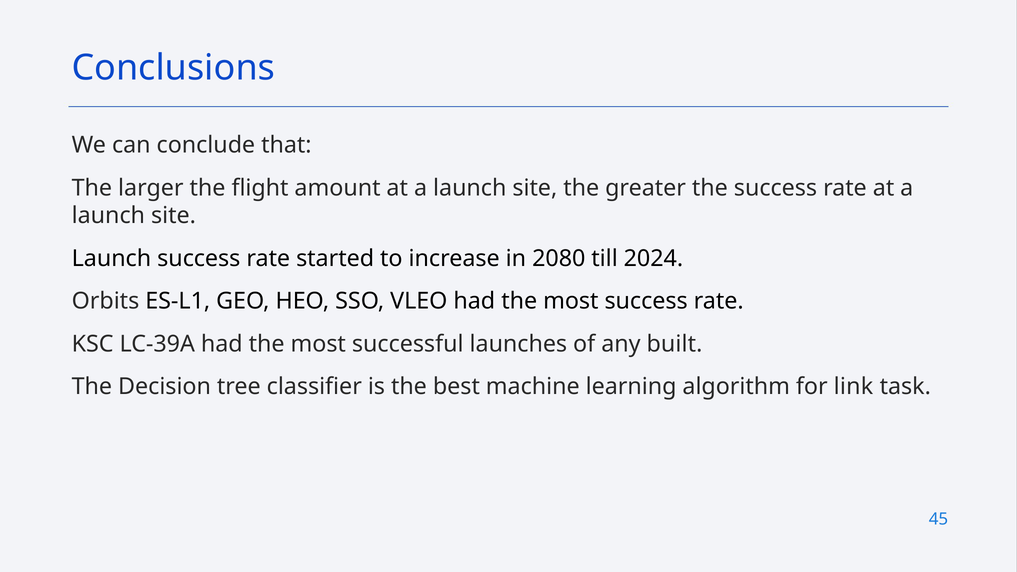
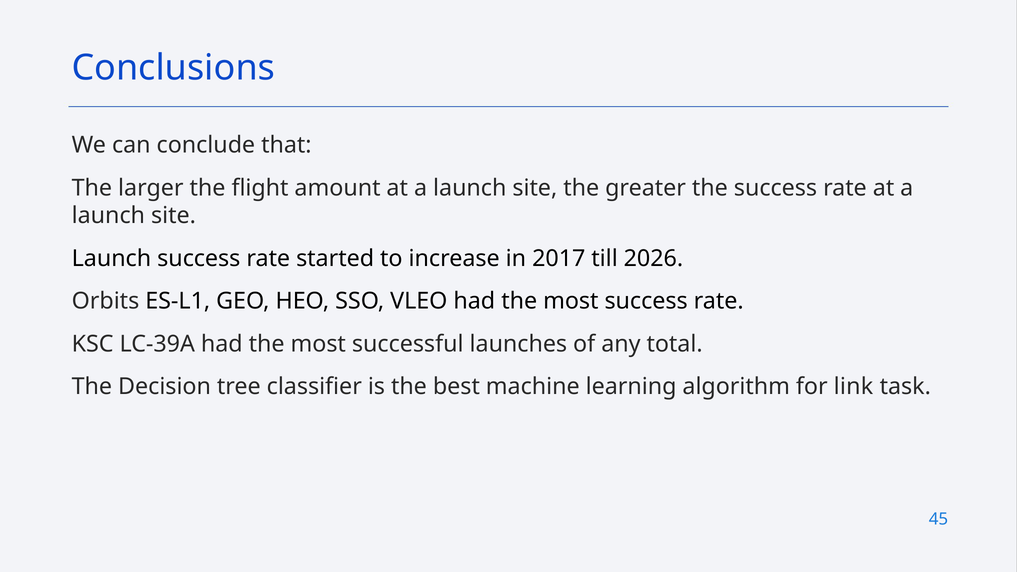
2080: 2080 -> 2017 (559, 259)
2024: 2024 -> 2026 (653, 259)
built: built -> total (675, 344)
